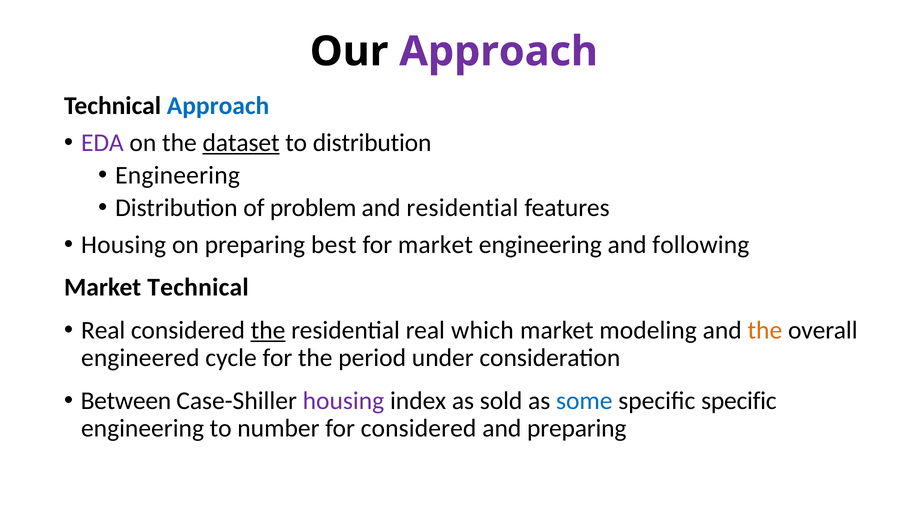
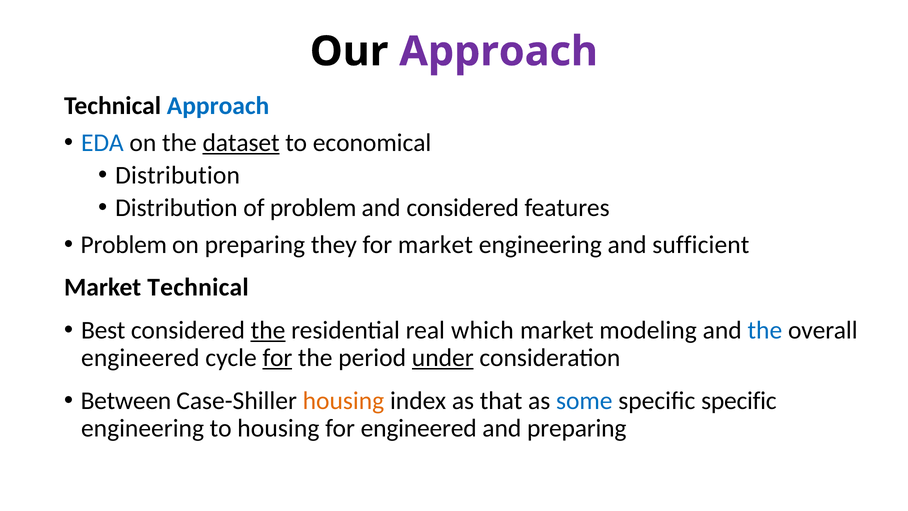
EDA colour: purple -> blue (102, 143)
to distribution: distribution -> economical (372, 143)
Engineering: Engineering -> Distribution (178, 175)
and residential: residential -> considered (463, 208)
Housing: Housing -> Problem (124, 245)
best: best -> they (334, 245)
following: following -> sufficient (701, 245)
Real: Real -> Best (103, 330)
the colour: orange -> blue (765, 330)
for underline: none -> present (277, 358)
under underline: none -> present (443, 358)
housing colour: purple -> orange (343, 401)
sold: sold -> that (501, 401)
to number: number -> housing (278, 428)
for considered: considered -> engineered (419, 428)
